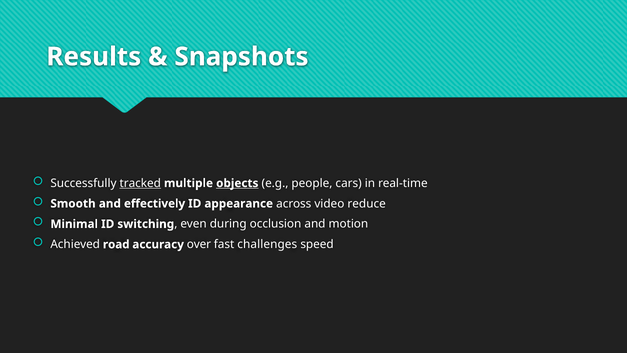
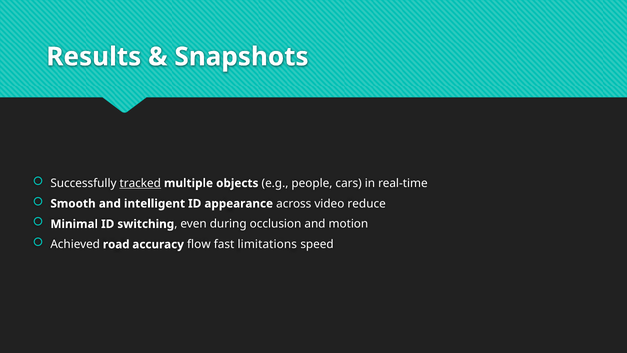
objects underline: present -> none (237, 183)
effectively: effectively -> intelligent (155, 203)
over: over -> flow (199, 244)
challenges: challenges -> limitations (267, 244)
